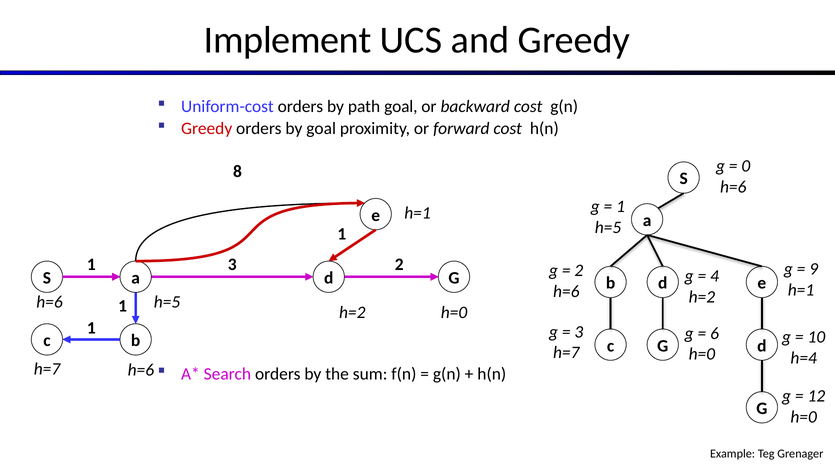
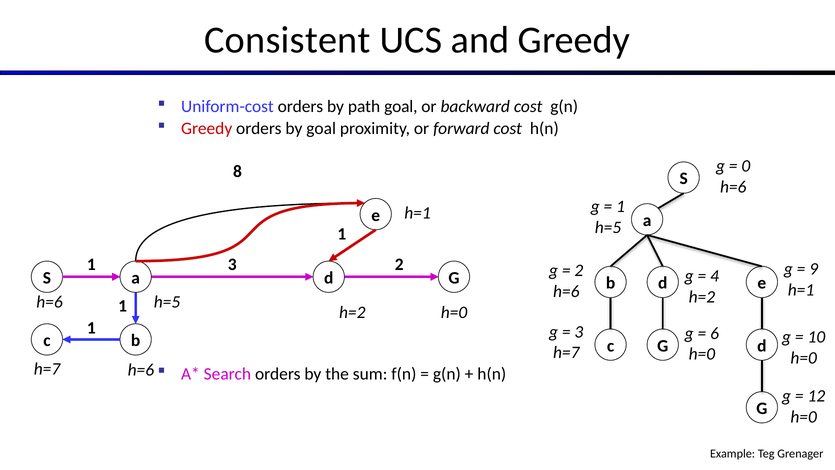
Implement: Implement -> Consistent (287, 40)
h=4: h=4 -> h=0 (804, 358)
